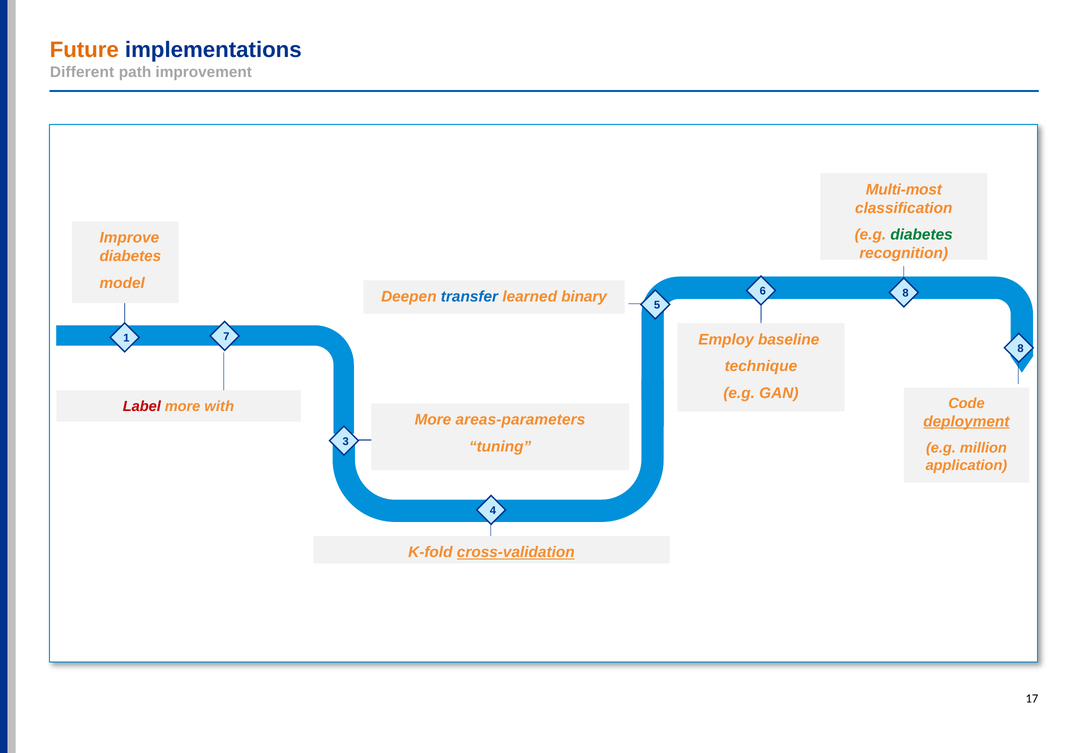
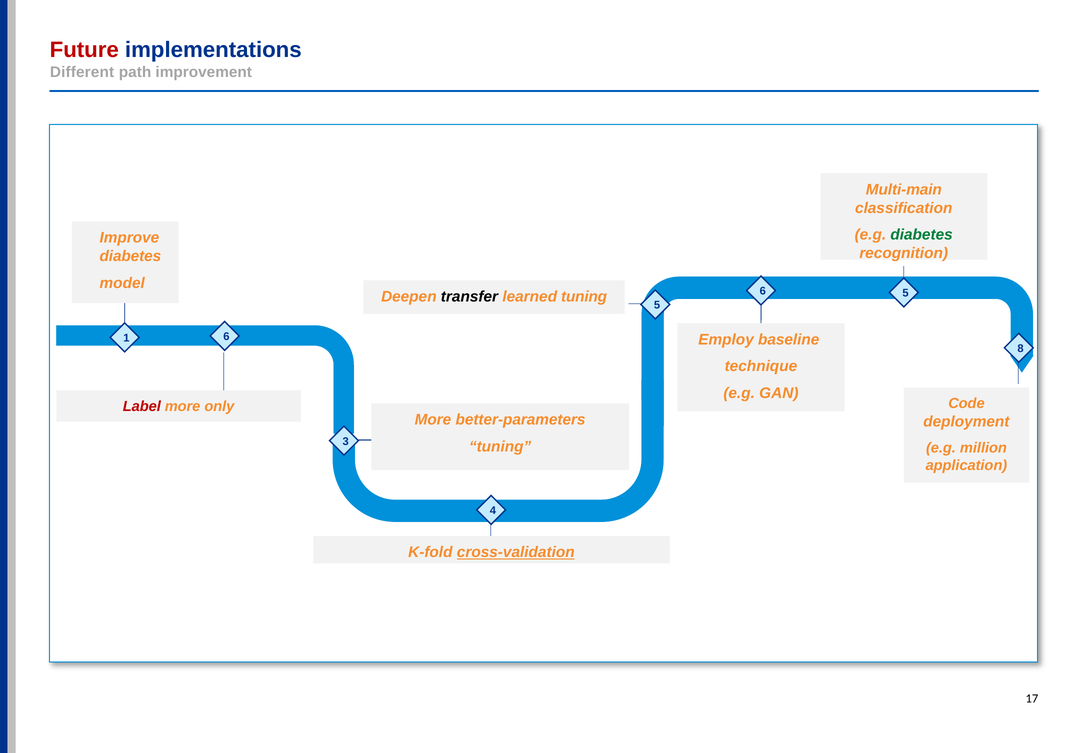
Future colour: orange -> red (84, 50)
Multi-most: Multi-most -> Multi-main (904, 190)
6 8: 8 -> 5 (906, 293)
transfer colour: blue -> black (469, 297)
learned binary: binary -> tuning (584, 297)
1 7: 7 -> 6 (226, 337)
with: with -> only (219, 406)
areas-parameters: areas-parameters -> better-parameters (521, 420)
deployment underline: present -> none (966, 422)
